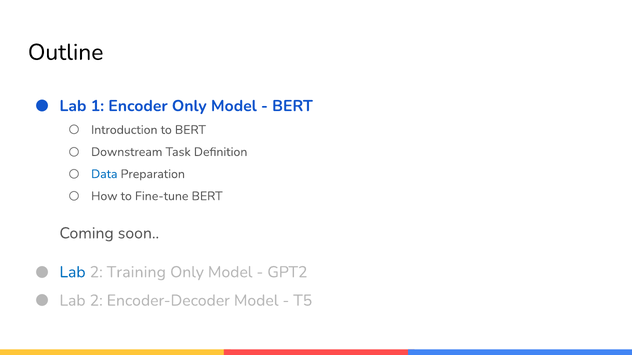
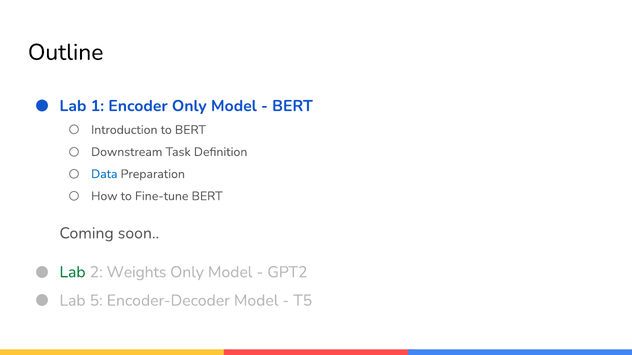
Lab colour: blue -> green (73, 272)
Training: Training -> Weights (136, 272)
2: 2 -> 5 (96, 301)
